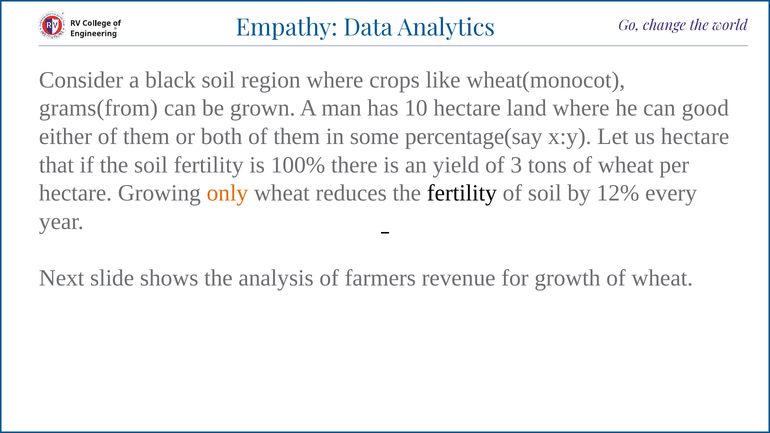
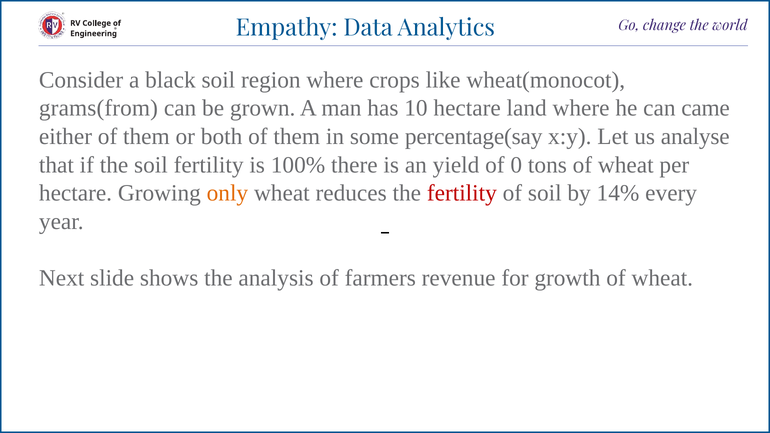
good: good -> came (706, 108)
us hectare: hectare -> analyse (695, 137)
3: 3 -> 0 (516, 165)
fertility colour: black -> red (462, 193)
12%: 12% -> 14% (618, 193)
